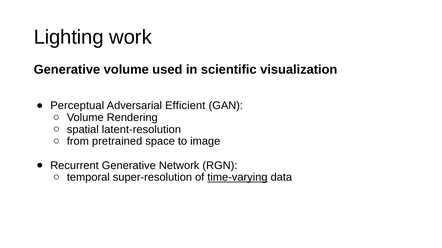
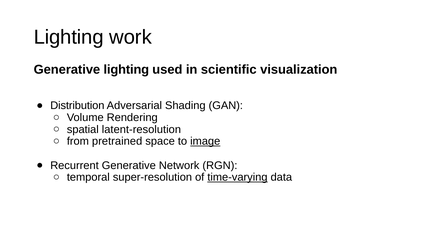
Generative volume: volume -> lighting (126, 70)
Perceptual: Perceptual -> Distribution (77, 106)
Efficient: Efficient -> Shading (185, 106)
image underline: none -> present (205, 142)
